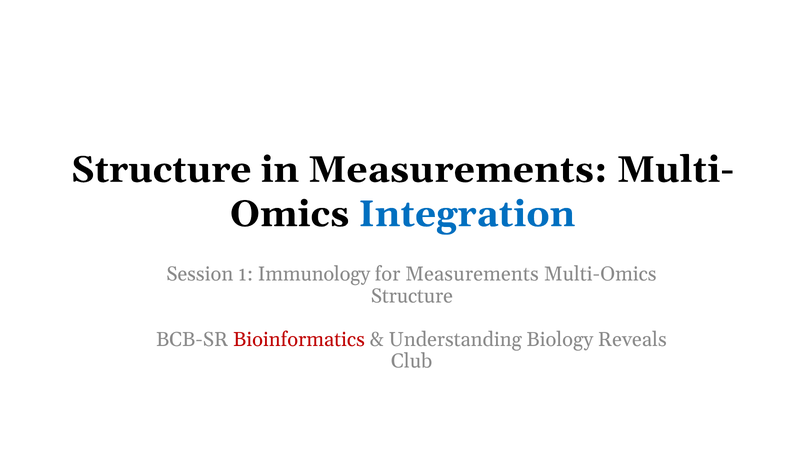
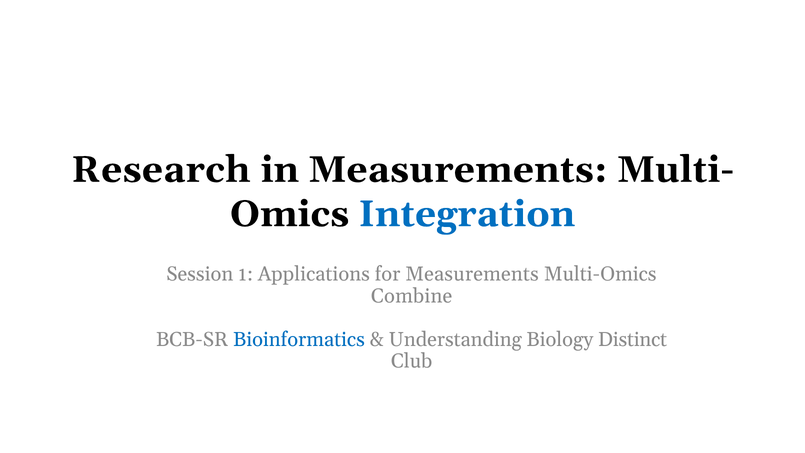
Structure: Structure -> Research (161, 170)
Immunology: Immunology -> Applications (314, 274)
Structure: Structure -> Combine (412, 296)
Bioinformatics colour: red -> blue (299, 339)
Reveals: Reveals -> Distinct (633, 339)
